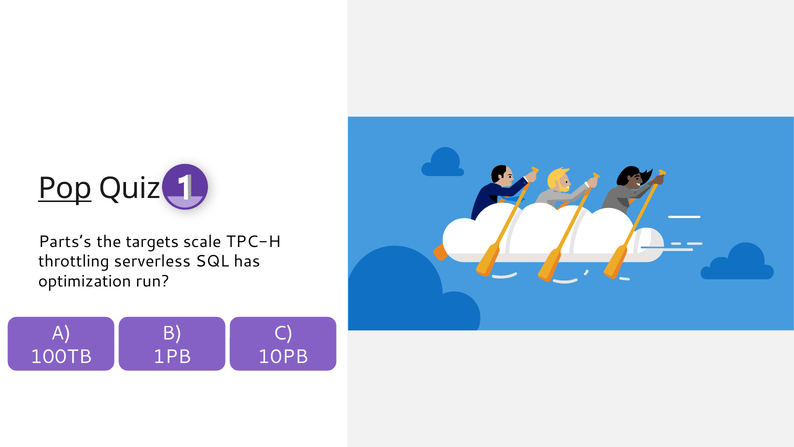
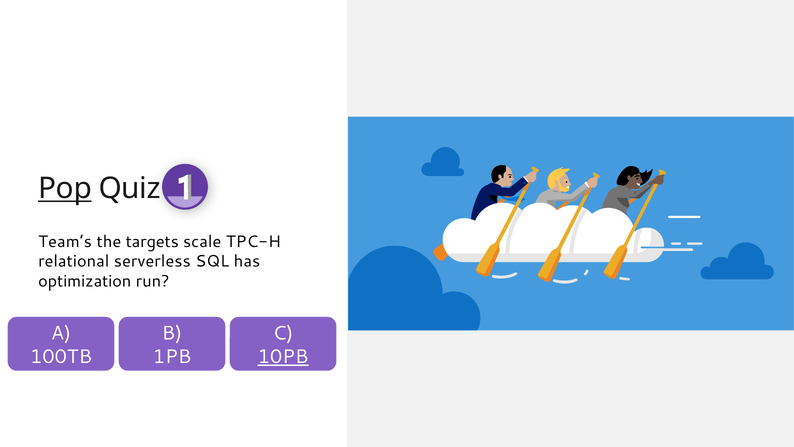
Parts’s: Parts’s -> Team’s (65, 241)
throttling: throttling -> relational (74, 261)
10PB underline: none -> present (283, 356)
